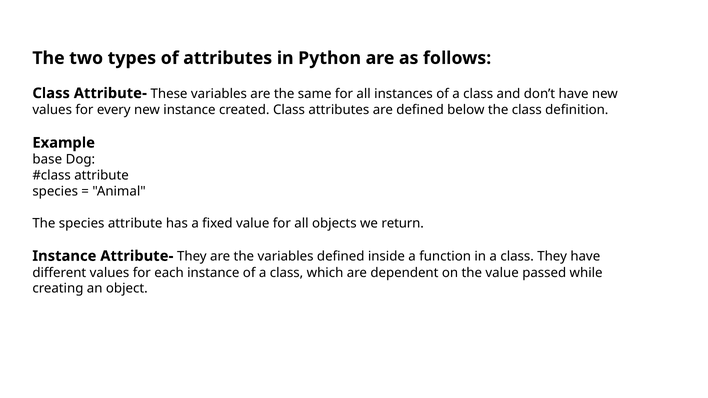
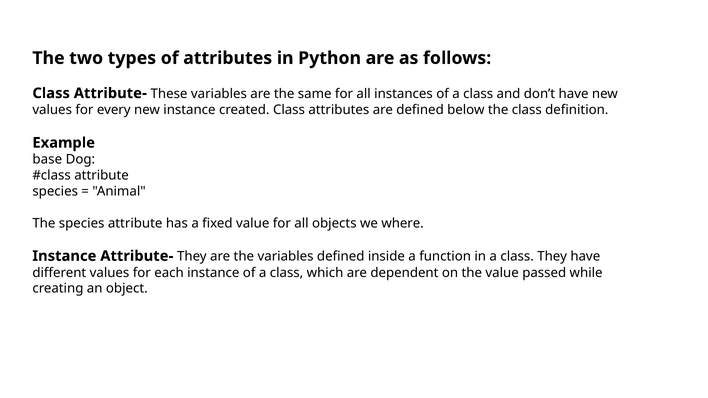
return: return -> where (403, 223)
